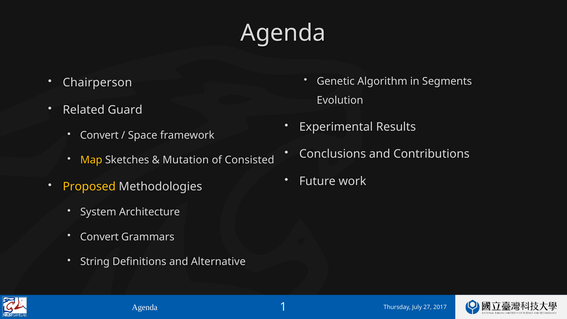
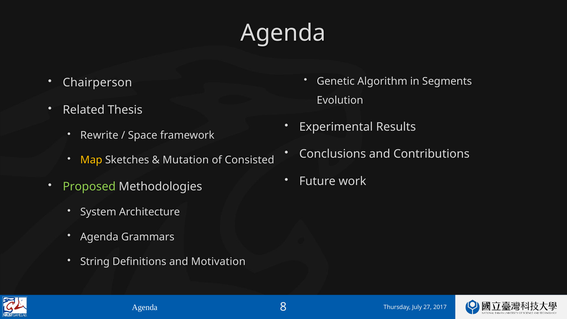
Guard: Guard -> Thesis (125, 110)
Convert: Convert -> Rewrite (99, 135)
Proposed colour: yellow -> light green (89, 187)
Convert: Convert -> Agenda (99, 237)
Alternative: Alternative -> Motivation (218, 262)
1: 1 -> 8 (283, 307)
